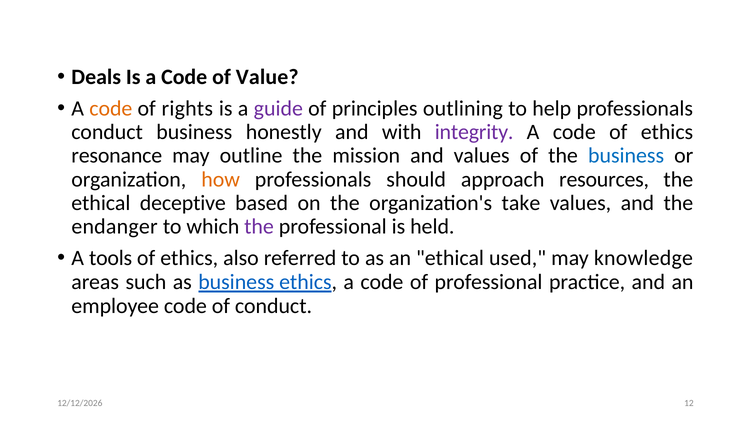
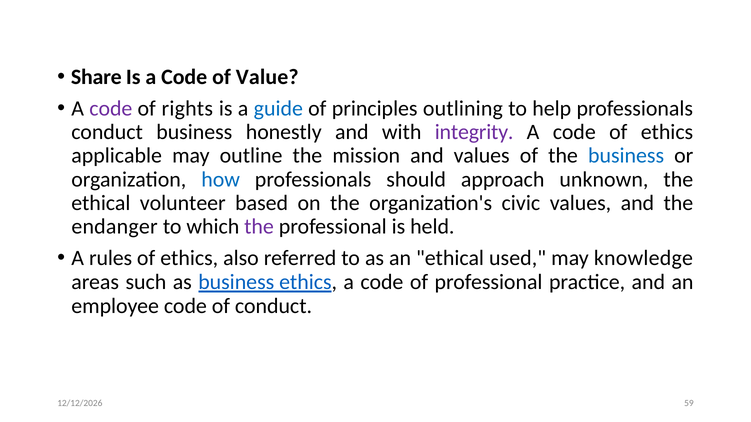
Deals: Deals -> Share (96, 77)
code colour: orange -> purple (111, 109)
guide colour: purple -> blue (278, 109)
resonance: resonance -> applicable (117, 156)
how colour: orange -> blue (221, 180)
resources: resources -> unknown (604, 180)
deceptive: deceptive -> volunteer (183, 203)
take: take -> civic (521, 203)
tools: tools -> rules (111, 258)
12: 12 -> 59 (689, 403)
